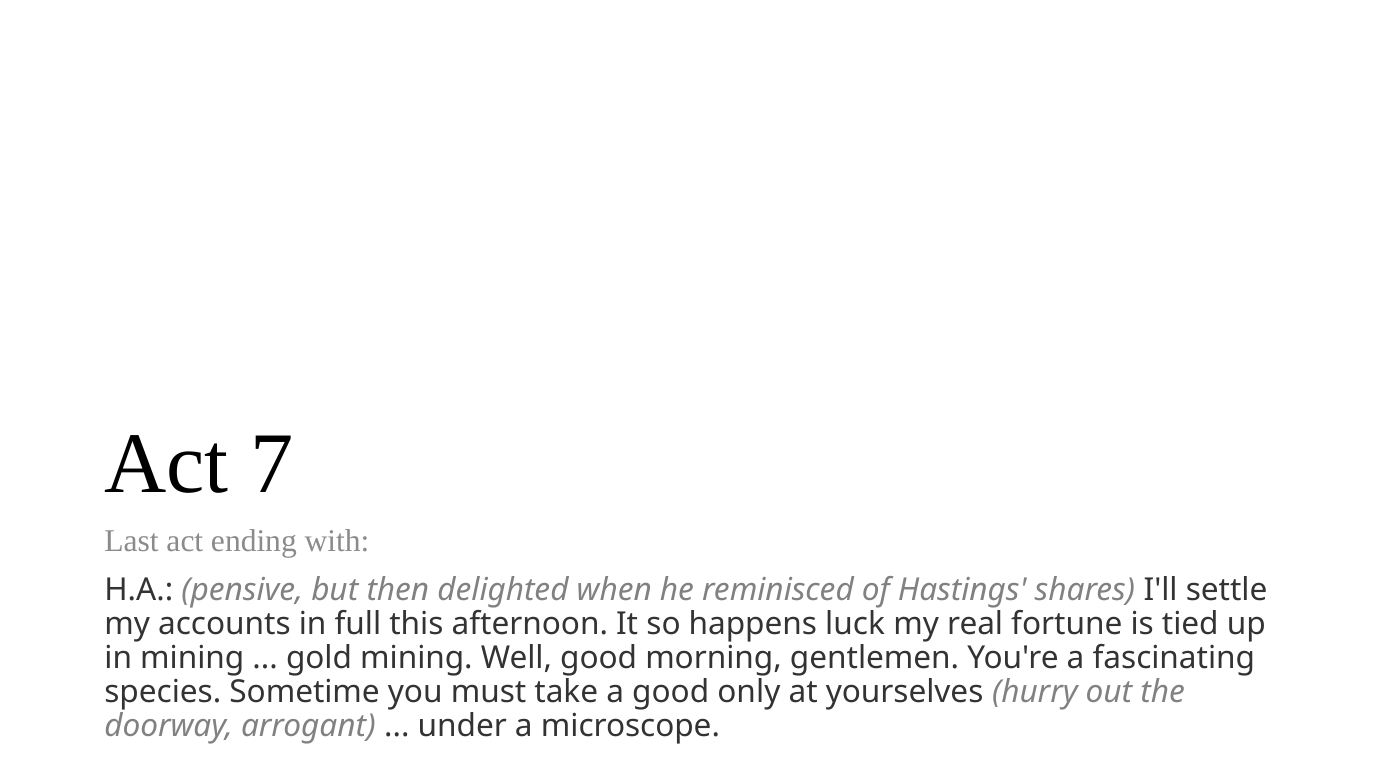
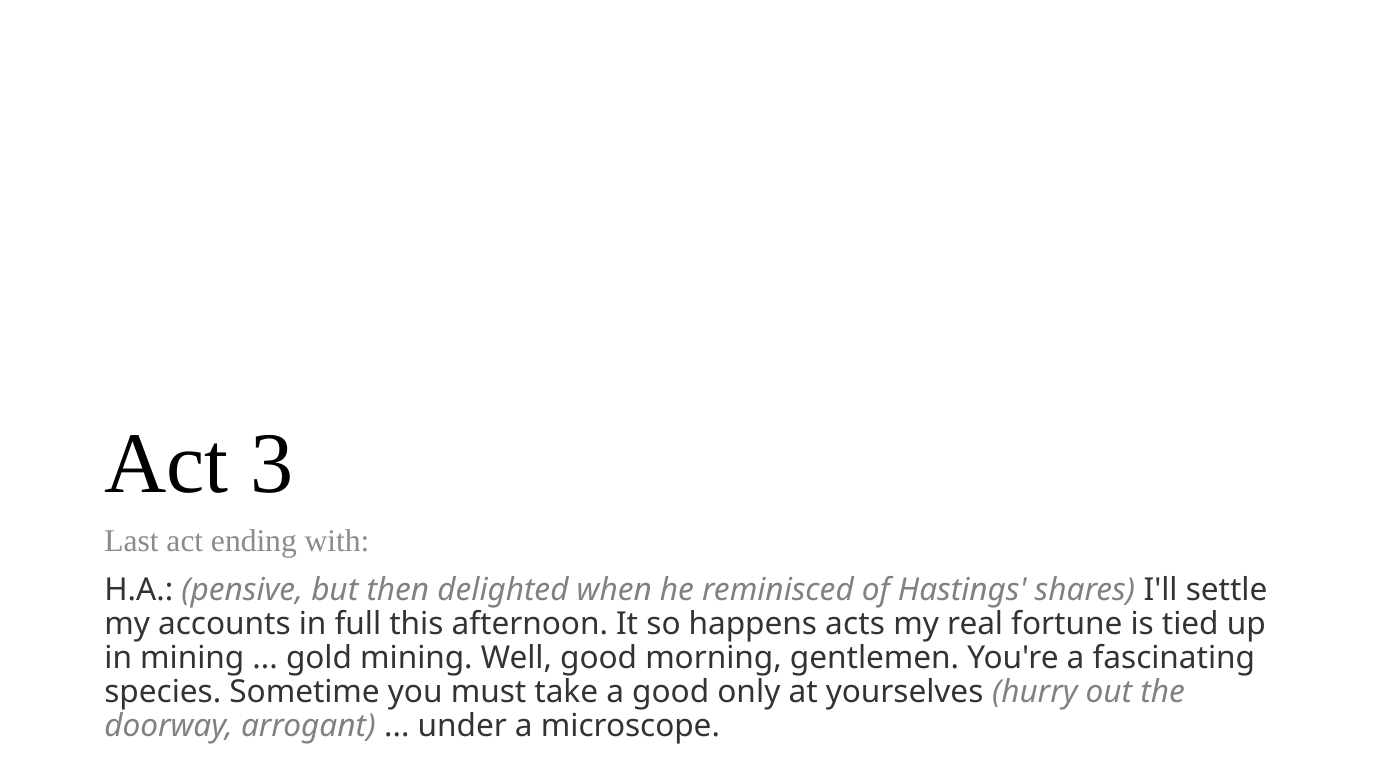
7: 7 -> 3 (272, 464)
luck: luck -> acts (855, 624)
